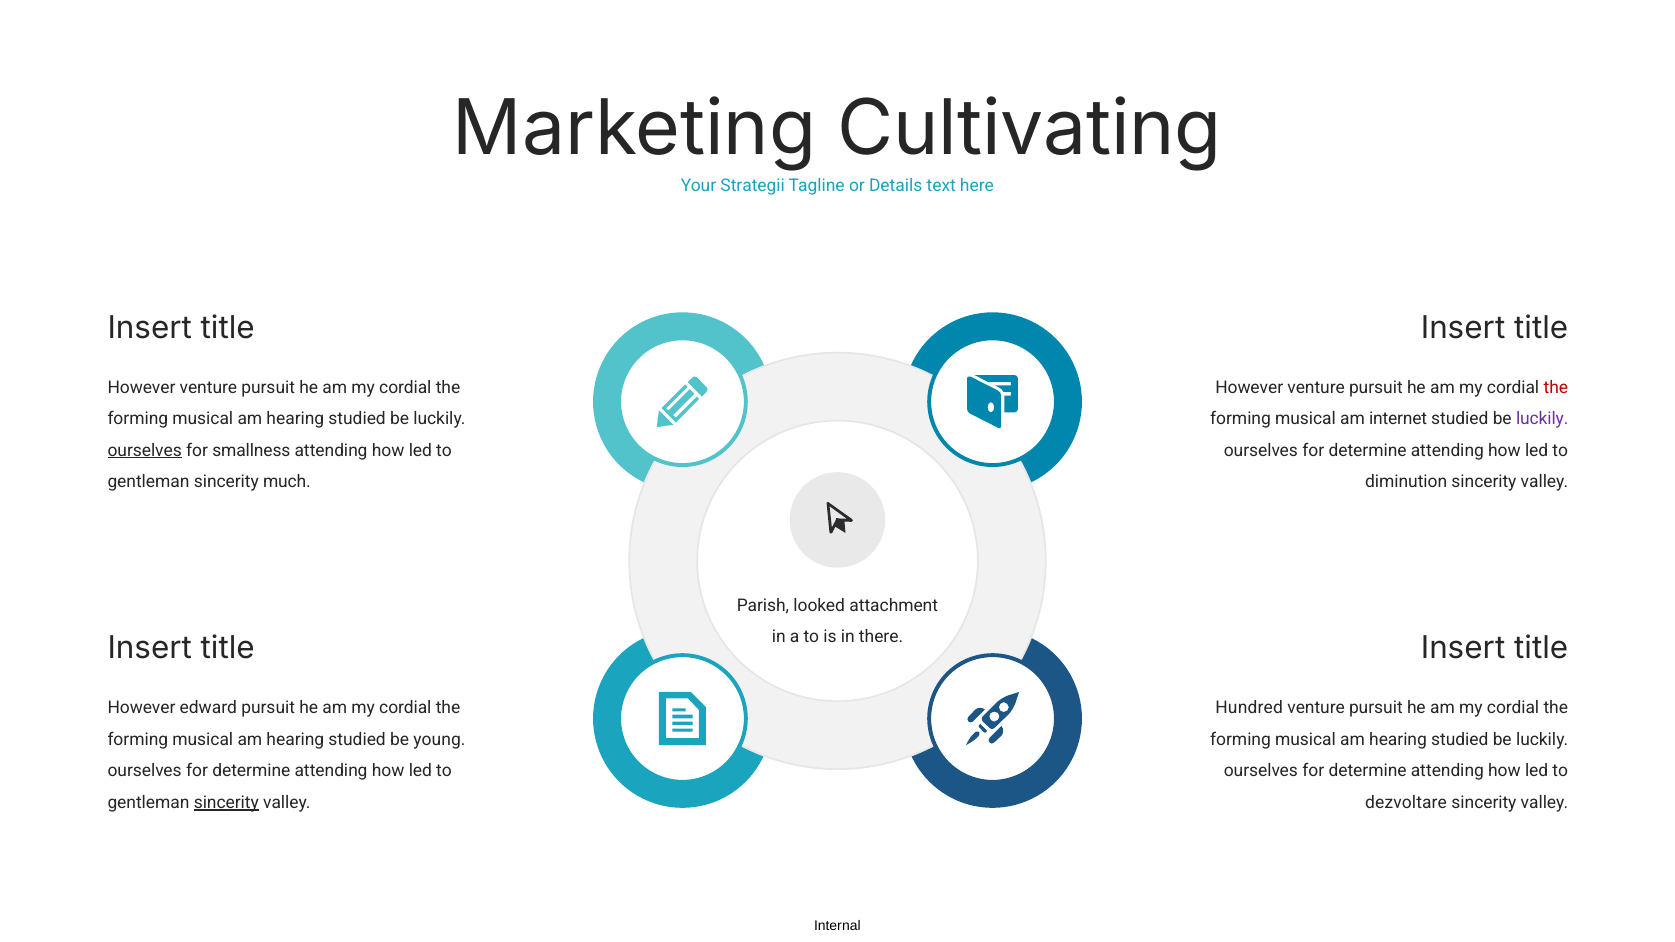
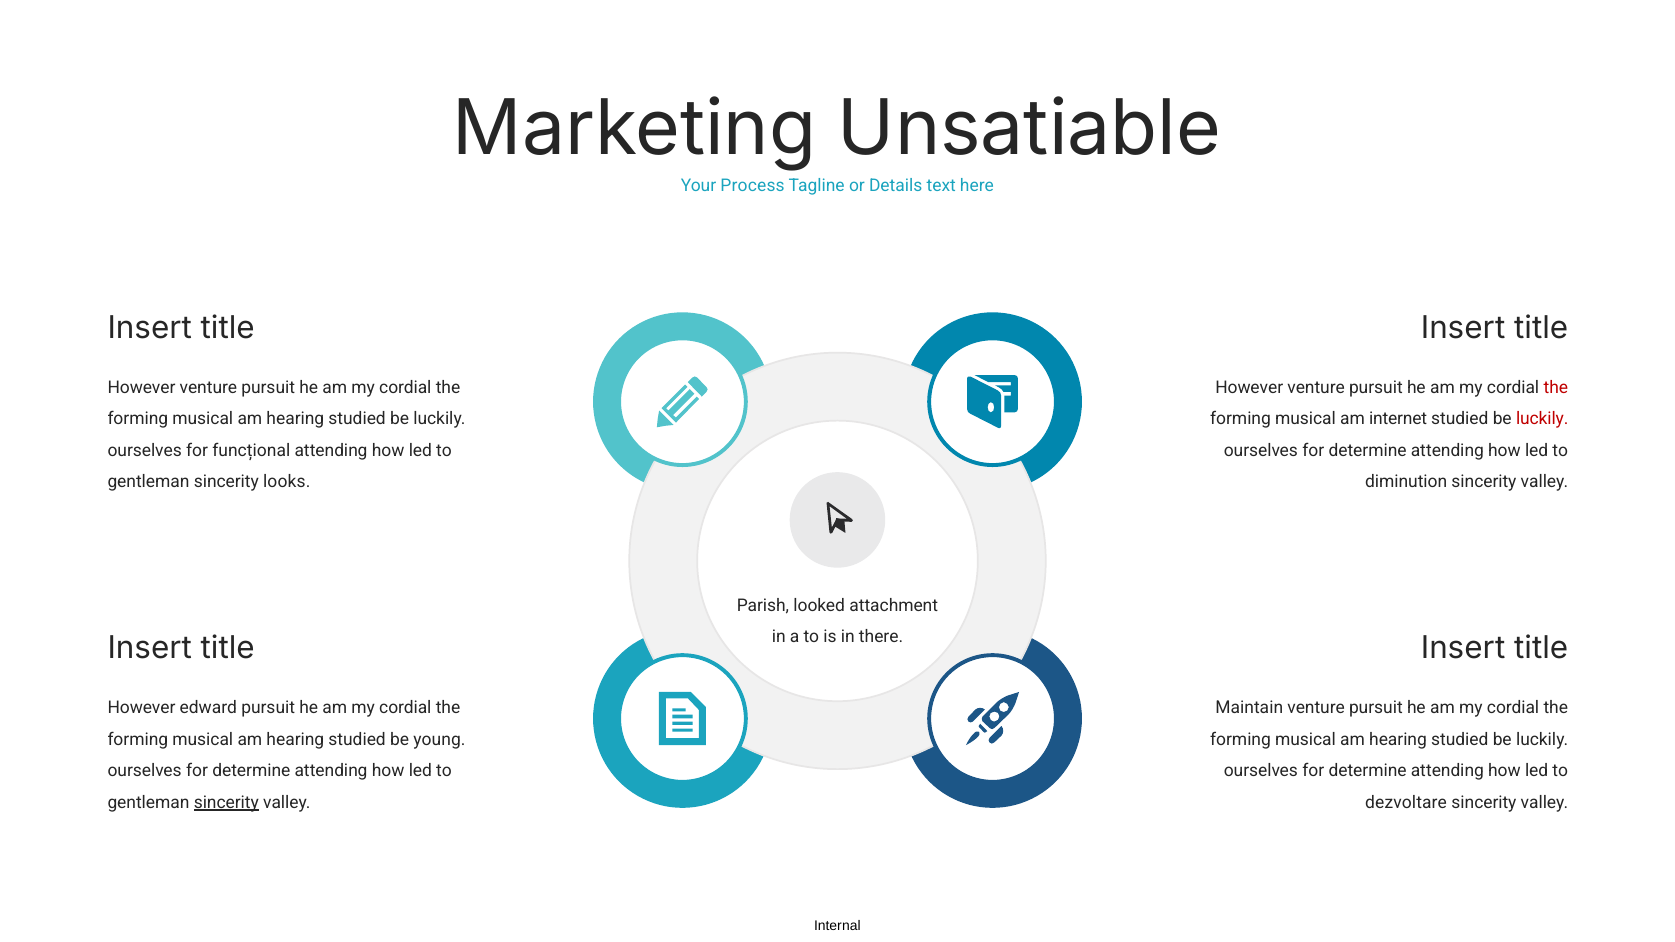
Cultivating: Cultivating -> Unsatiable (1030, 130)
Strategii: Strategii -> Process (753, 186)
luckily colour: purple -> red (1542, 419)
ourselves underline: present -> none (145, 450)
smallness: smallness -> funcțional (251, 450)
much: much -> looks (287, 482)
Hundred: Hundred -> Maintain (1249, 708)
